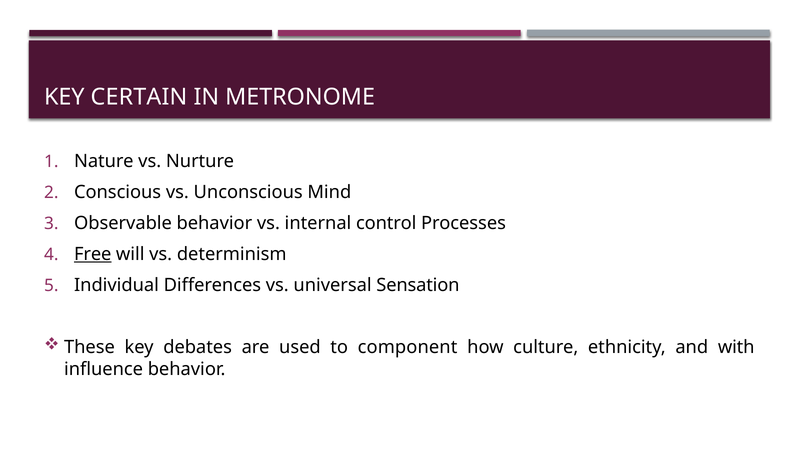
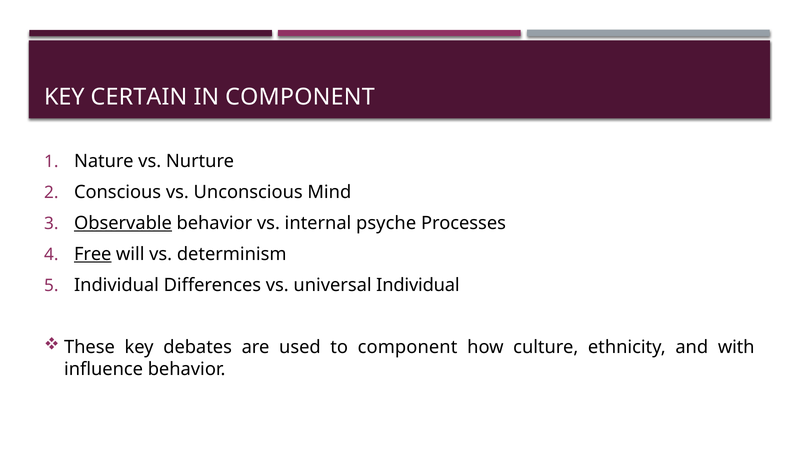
IN METRONOME: METRONOME -> COMPONENT (300, 97)
Observable underline: none -> present (123, 223)
control: control -> psyche (386, 223)
universal Sensation: Sensation -> Individual (418, 285)
